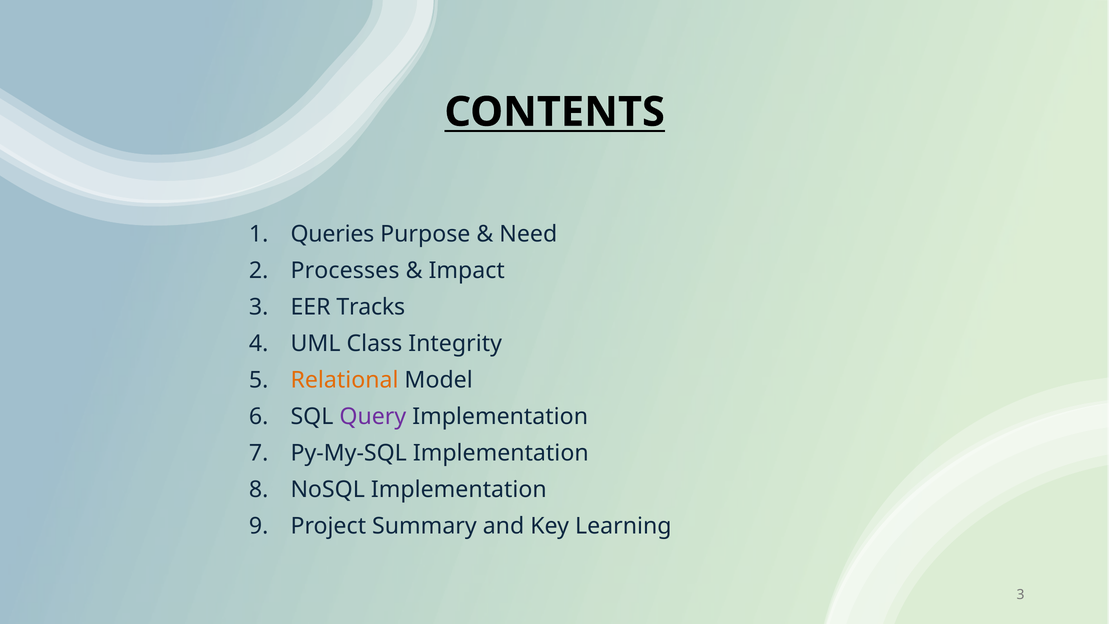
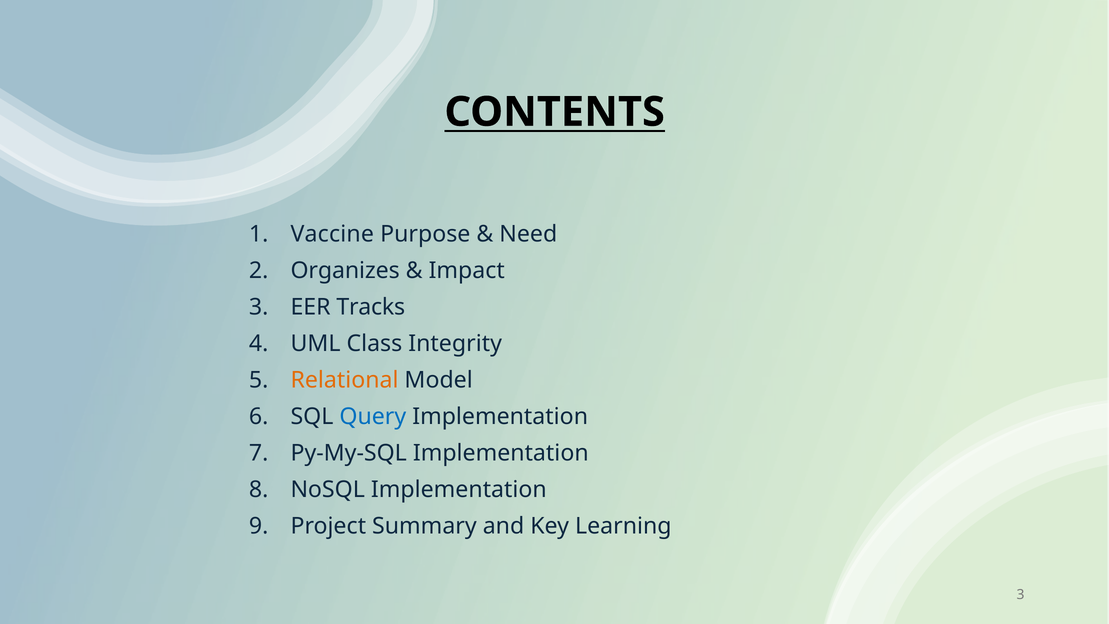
Queries: Queries -> Vaccine (332, 234)
Processes: Processes -> Organizes (345, 271)
Query colour: purple -> blue (373, 417)
